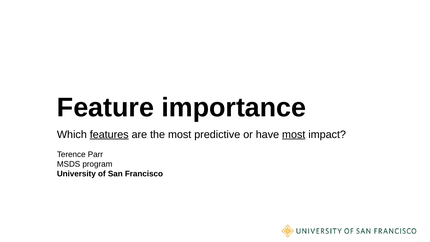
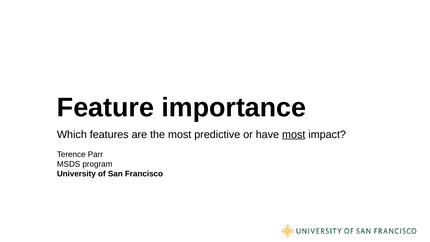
features underline: present -> none (109, 134)
